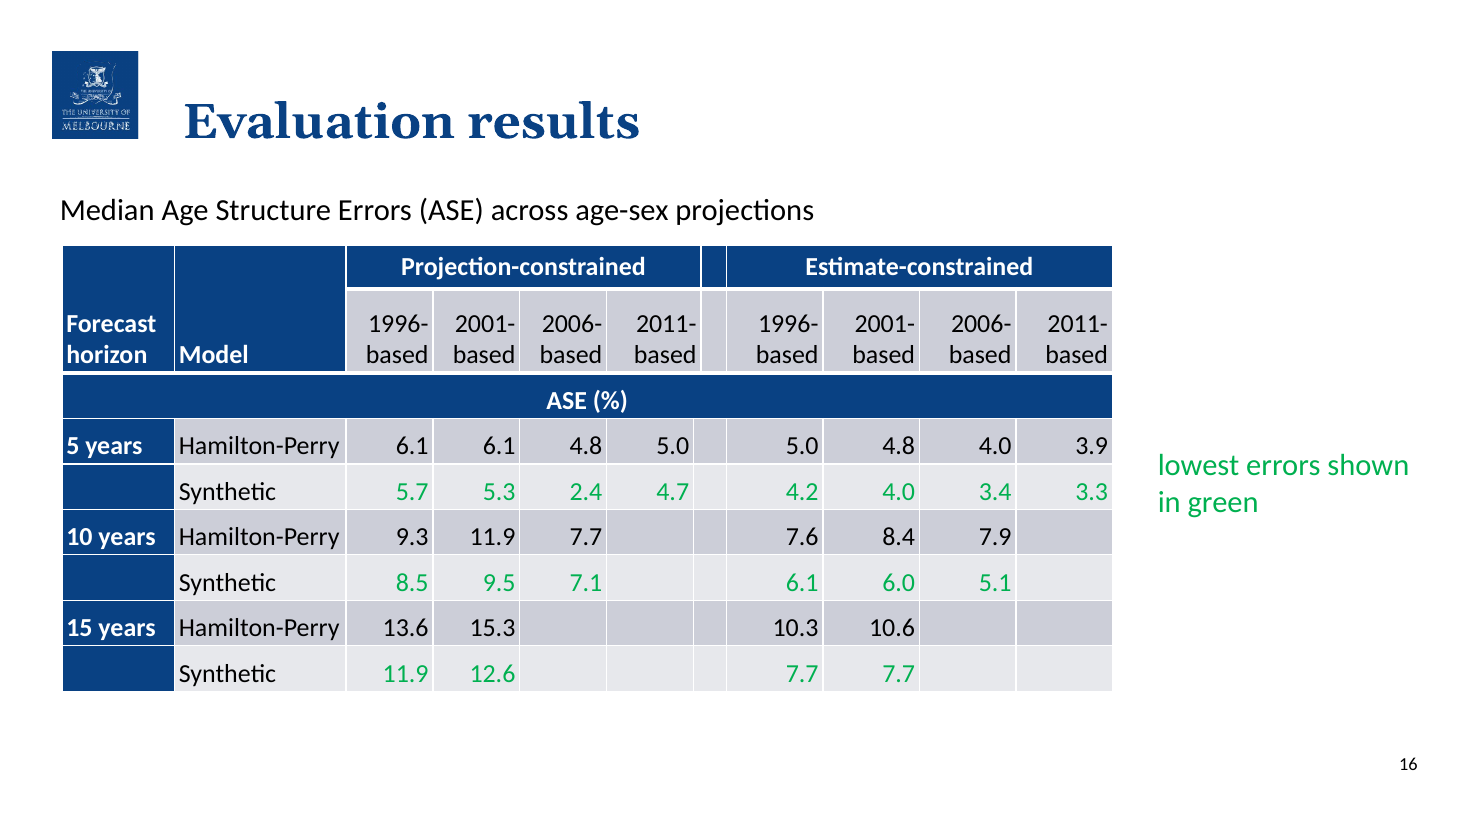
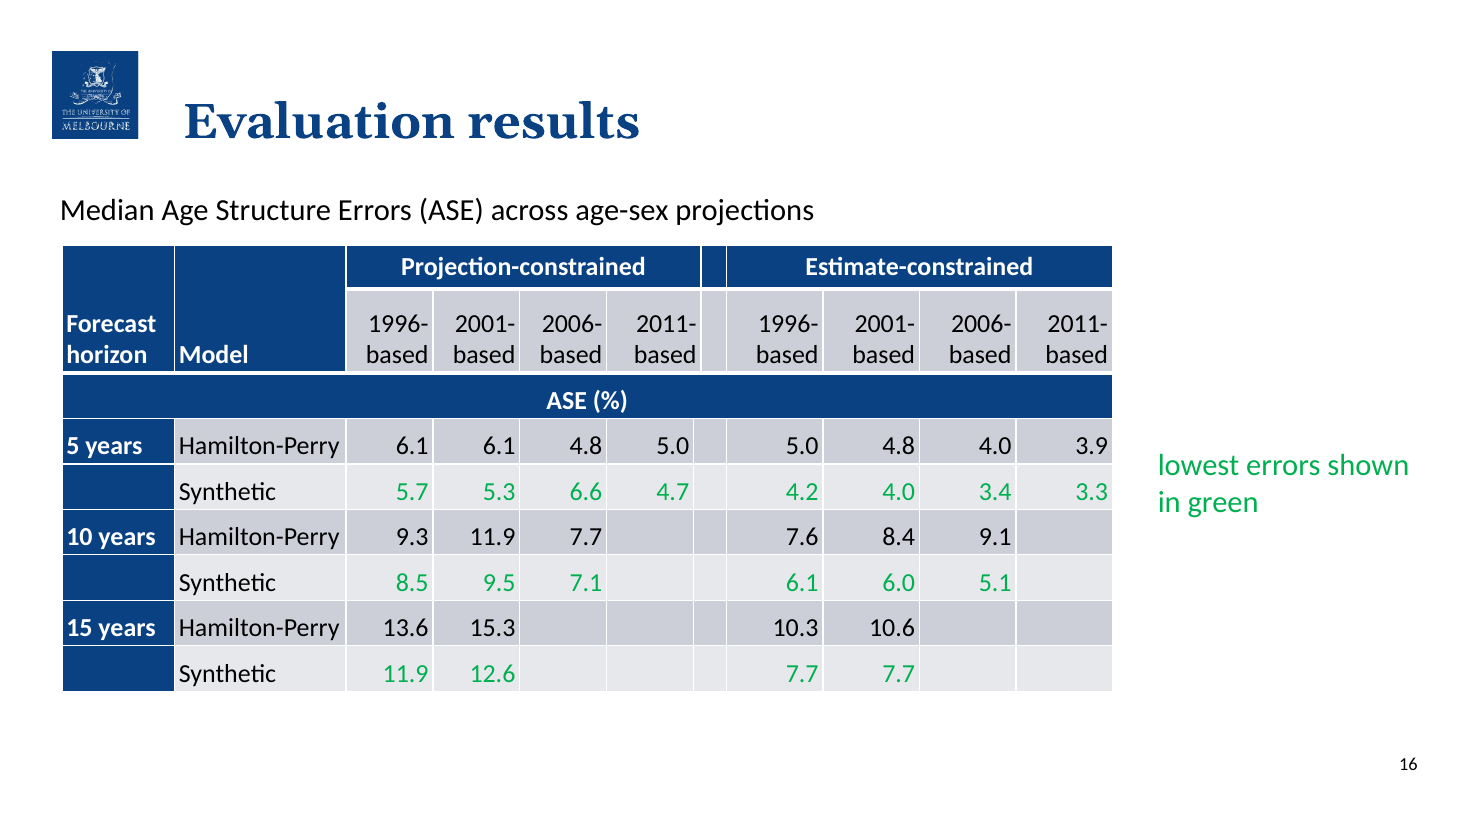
2.4: 2.4 -> 6.6 (586, 491)
7.9: 7.9 -> 9.1 (995, 537)
